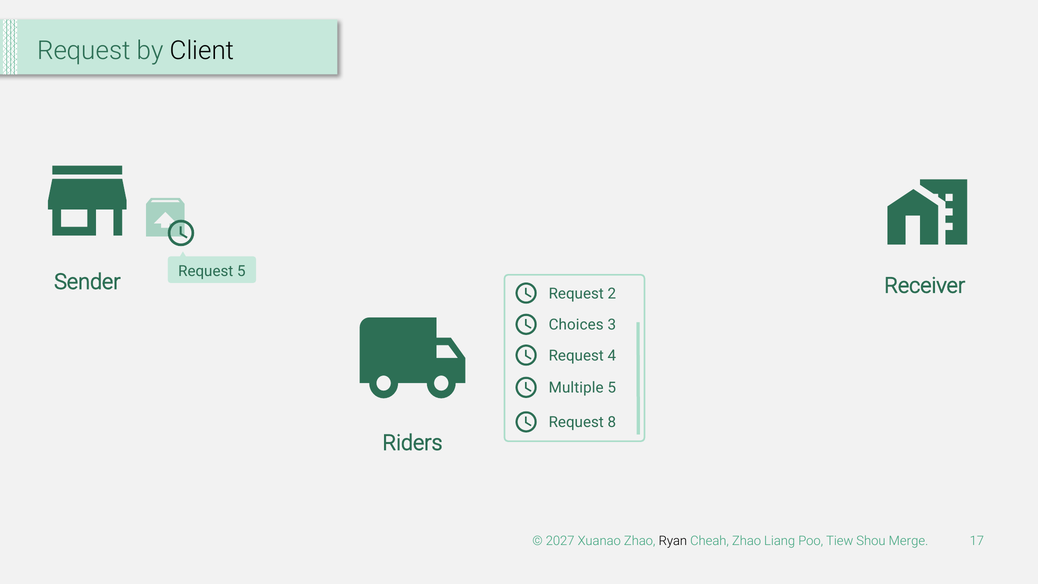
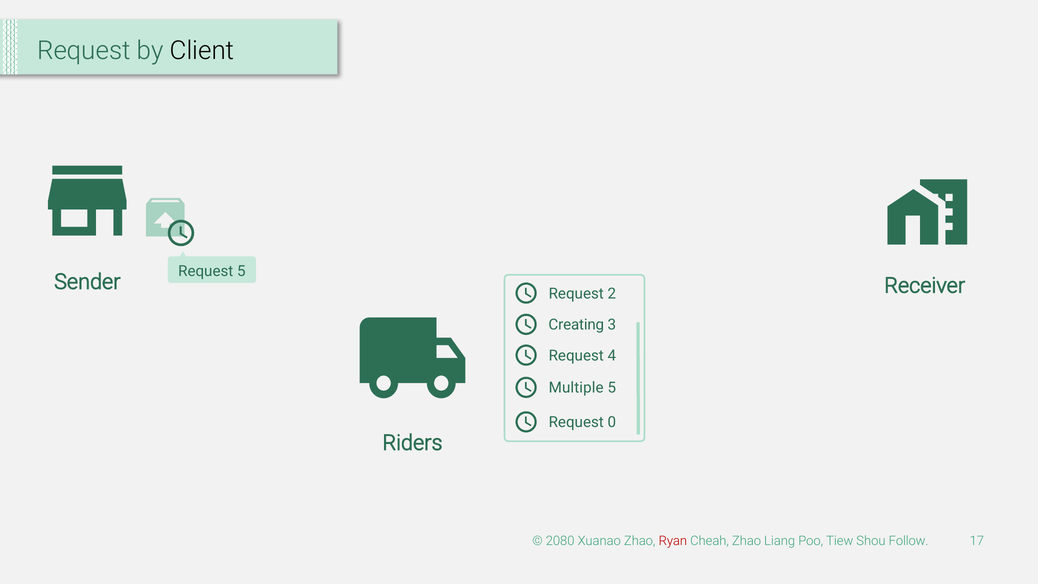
Choices: Choices -> Creating (576, 325)
8: 8 -> 0 (612, 422)
2027: 2027 -> 2080 (560, 541)
Ryan colour: black -> red (673, 541)
Merge: Merge -> Follow (909, 541)
